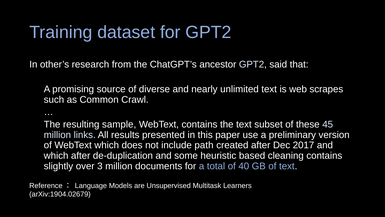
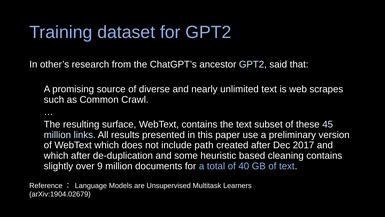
sample: sample -> surface (119, 124)
3: 3 -> 9 (100, 166)
